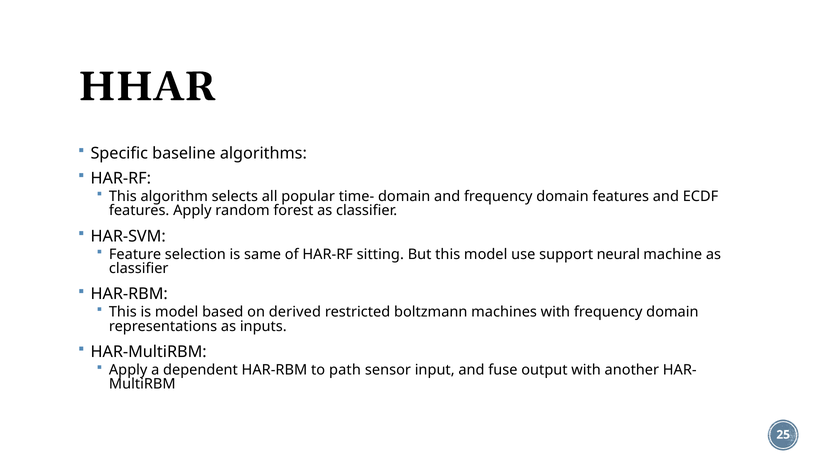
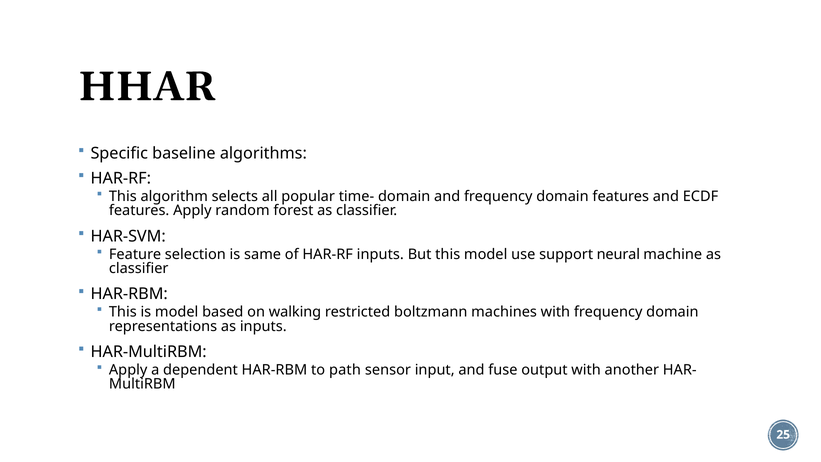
HAR-RF sitting: sitting -> inputs (380, 254)
derived: derived -> walking (295, 312)
